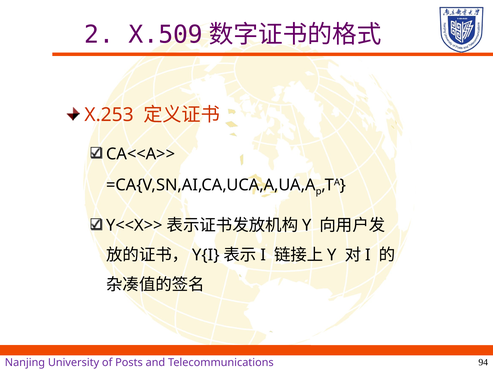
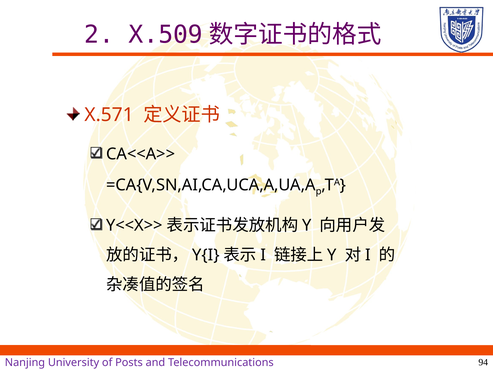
X.253: X.253 -> X.571 (109, 115)
